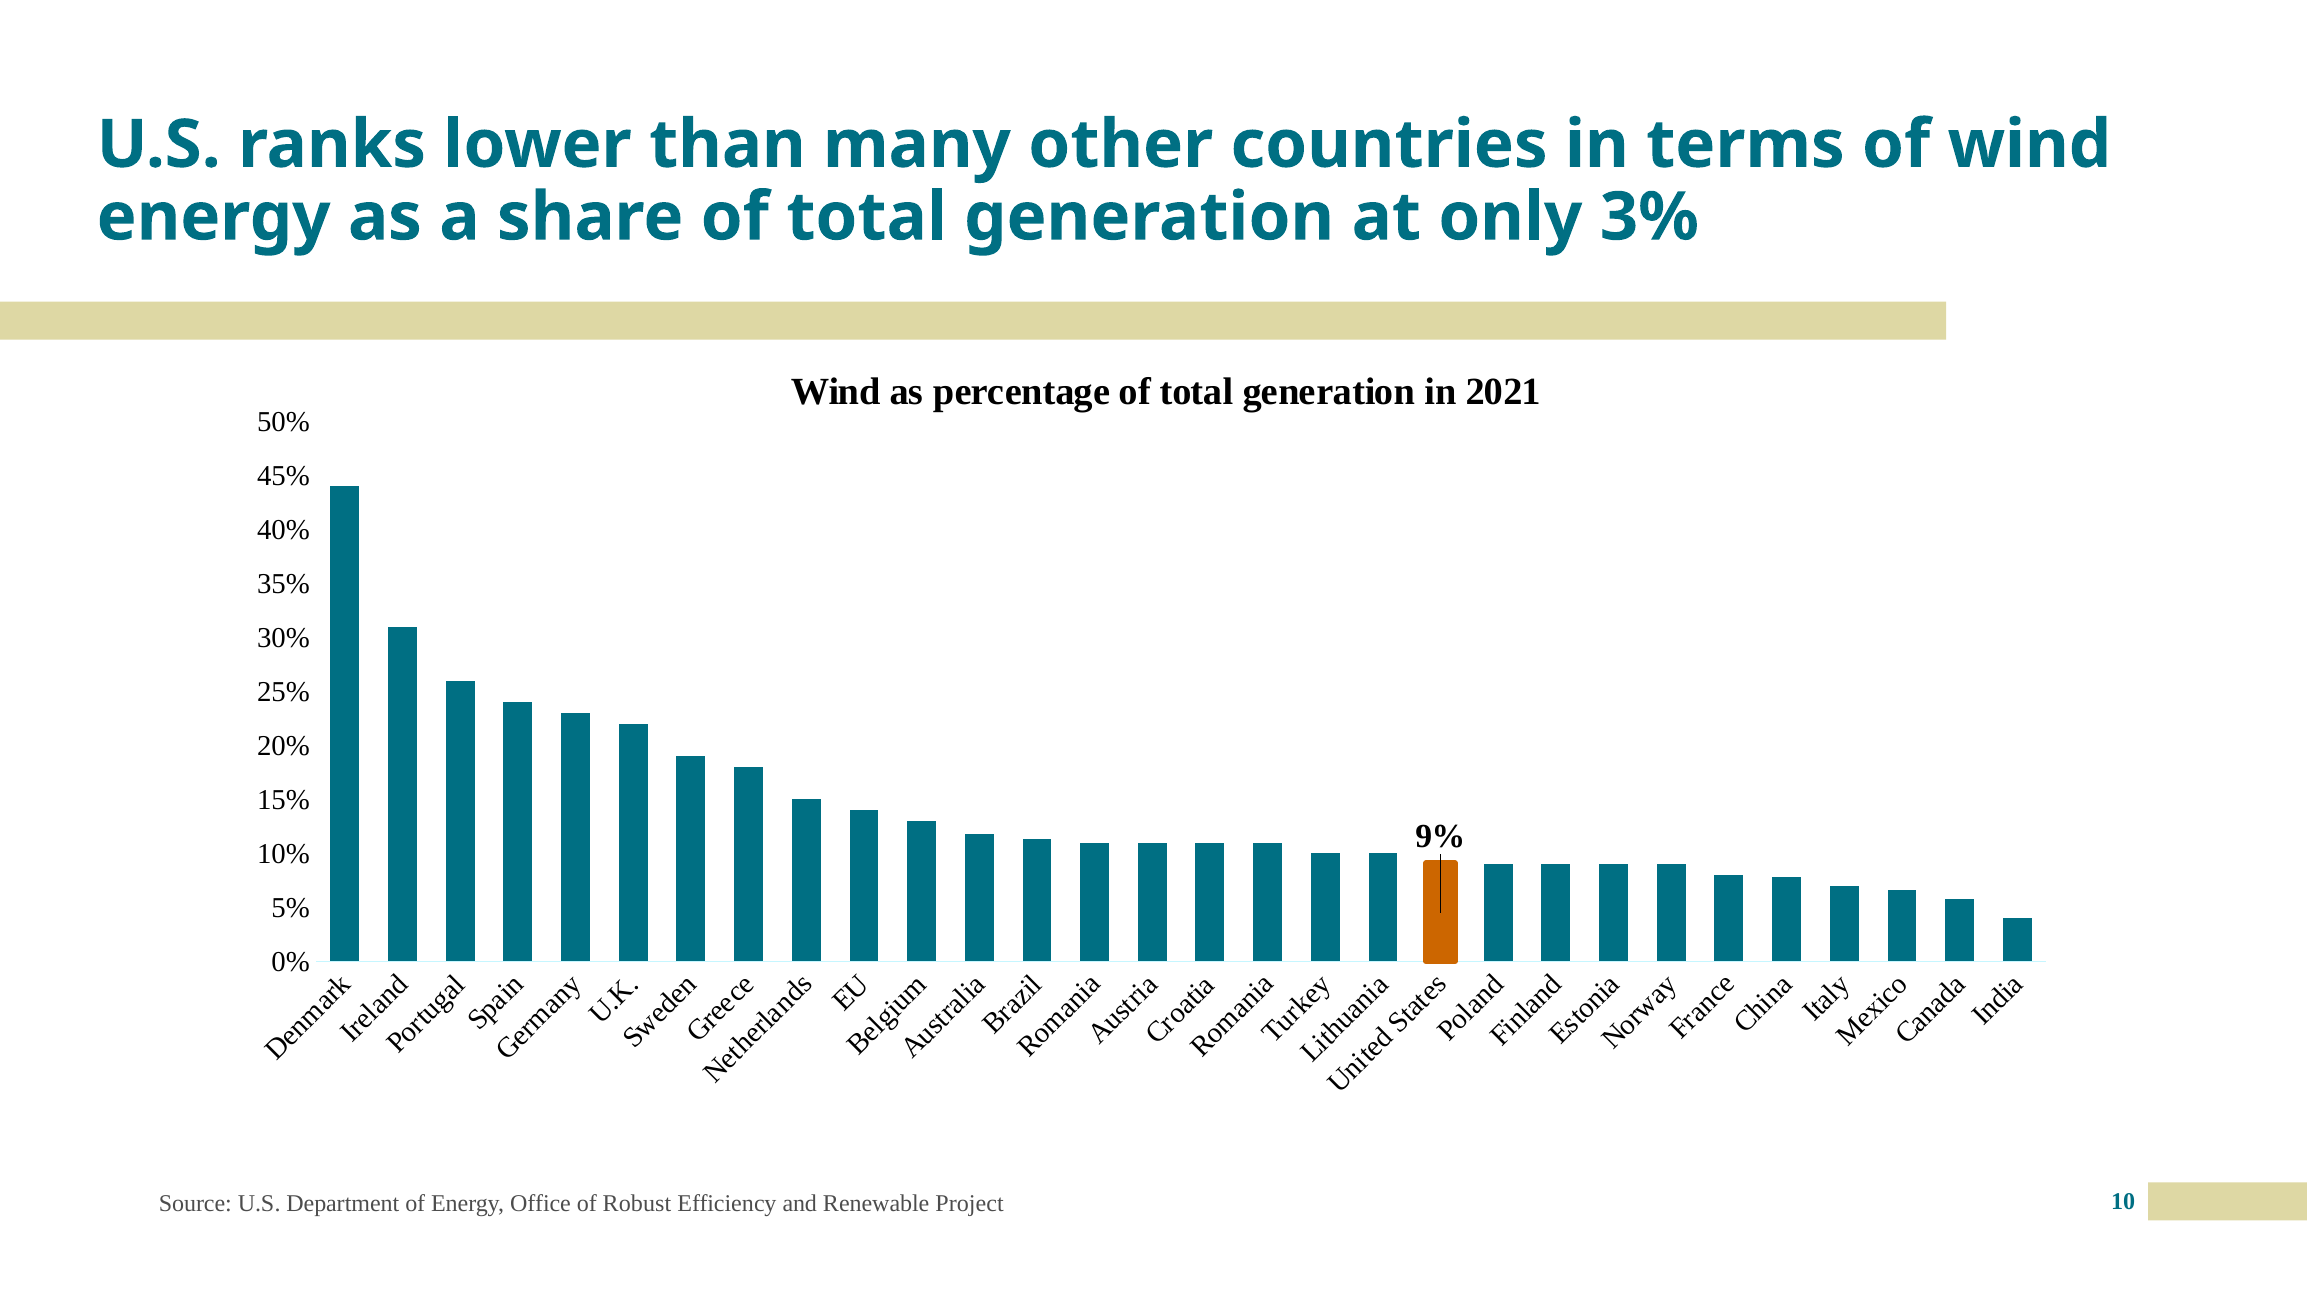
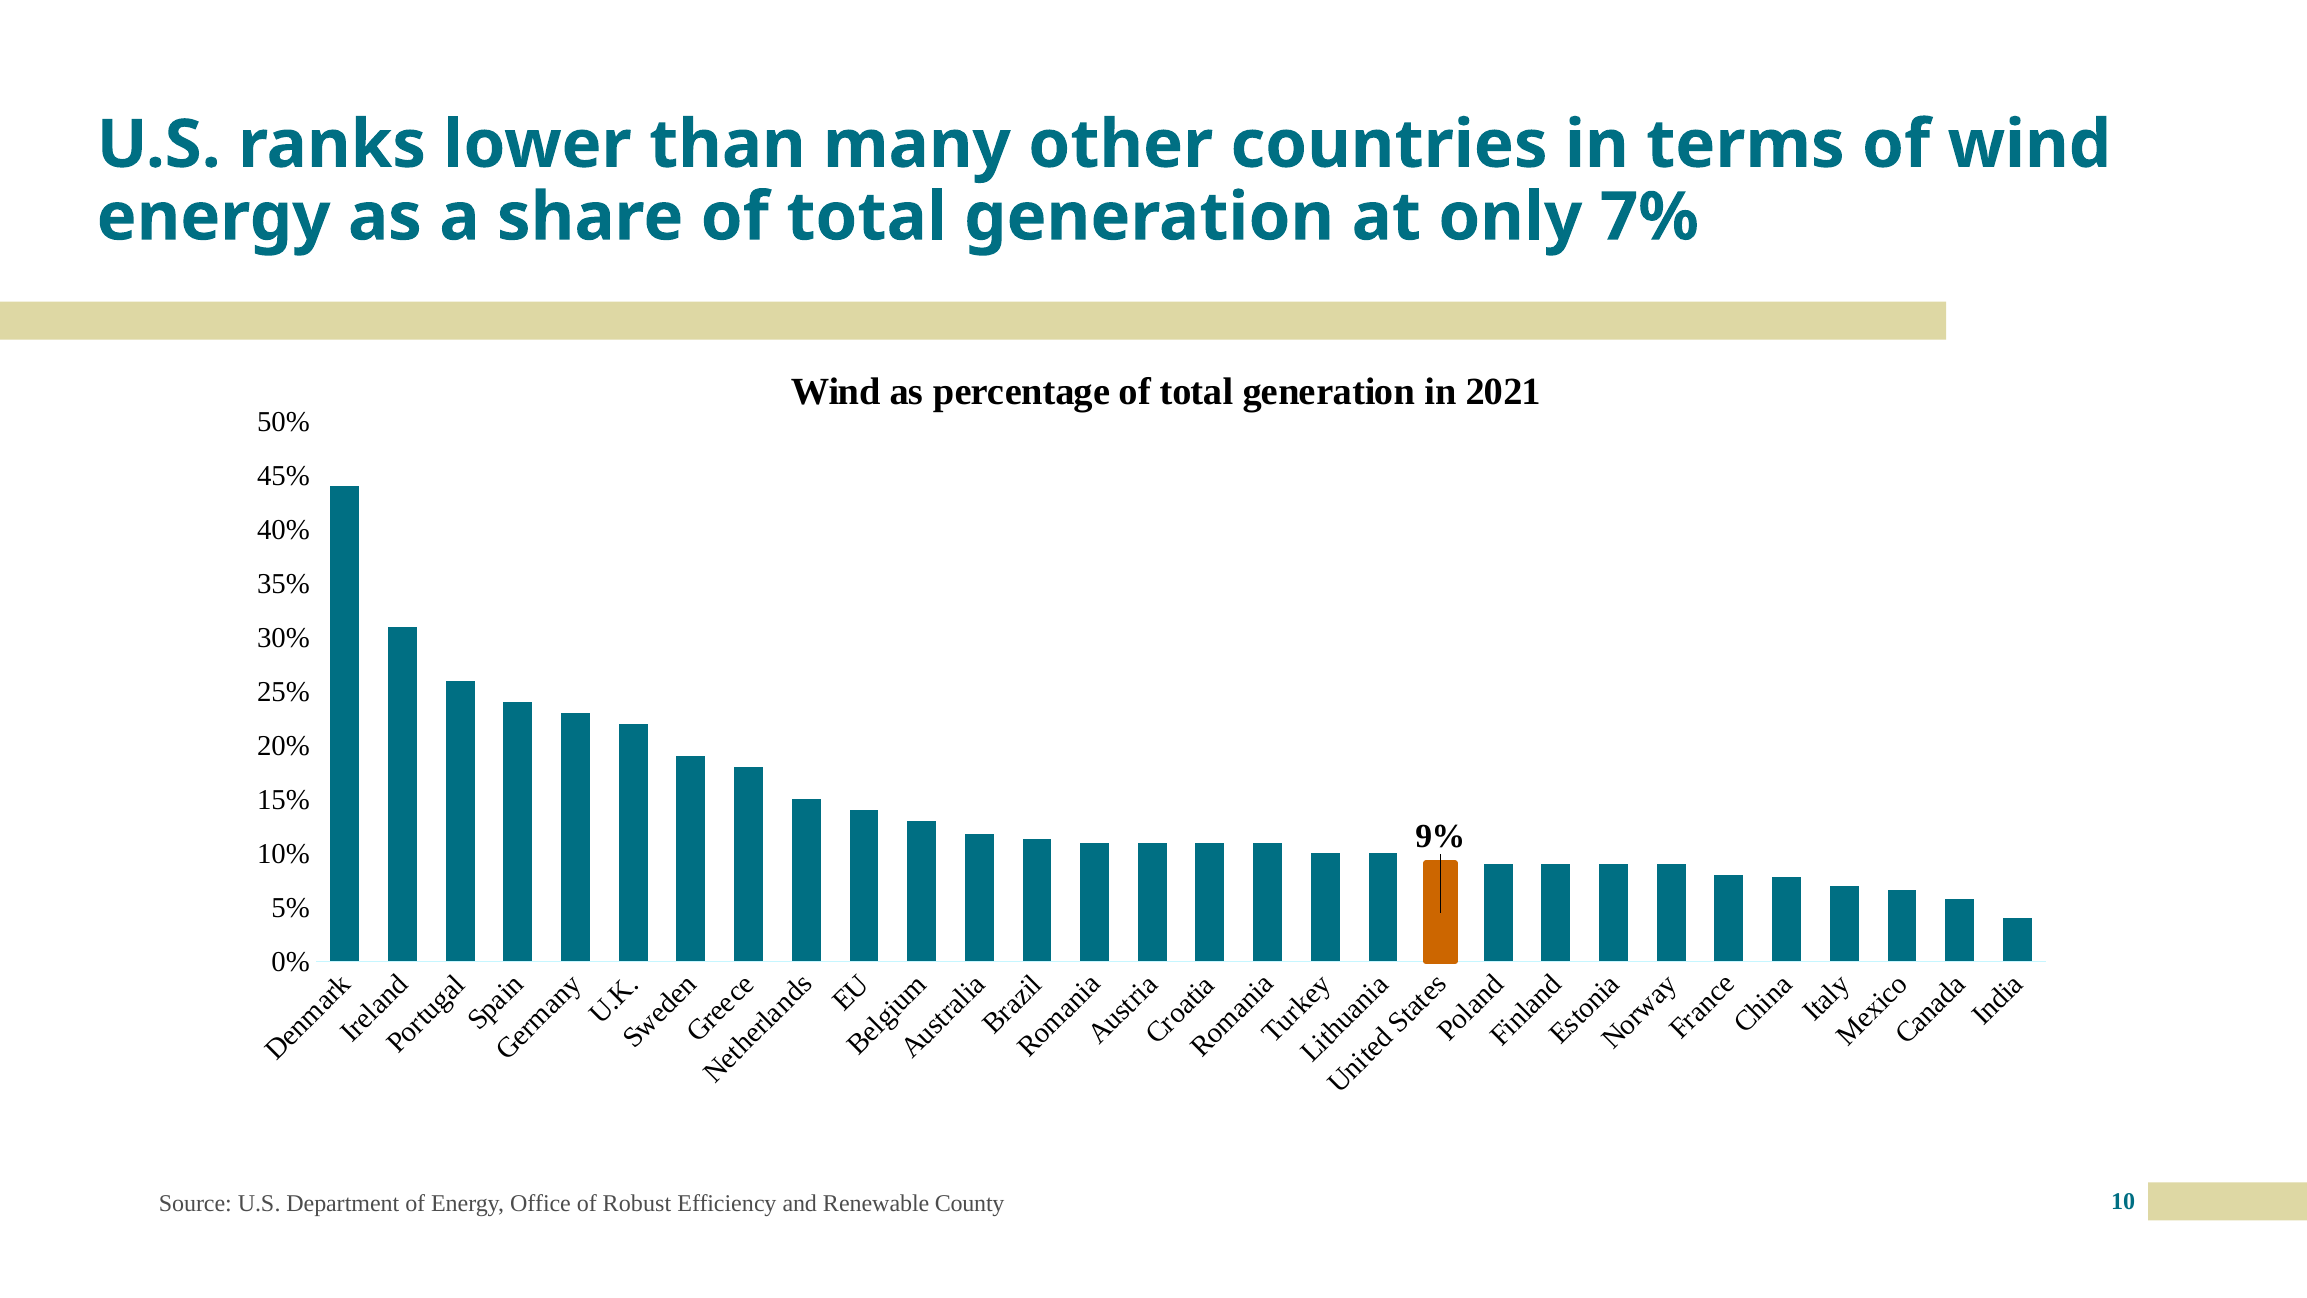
3%: 3% -> 7% (1649, 217)
Project: Project -> County (970, 1203)
